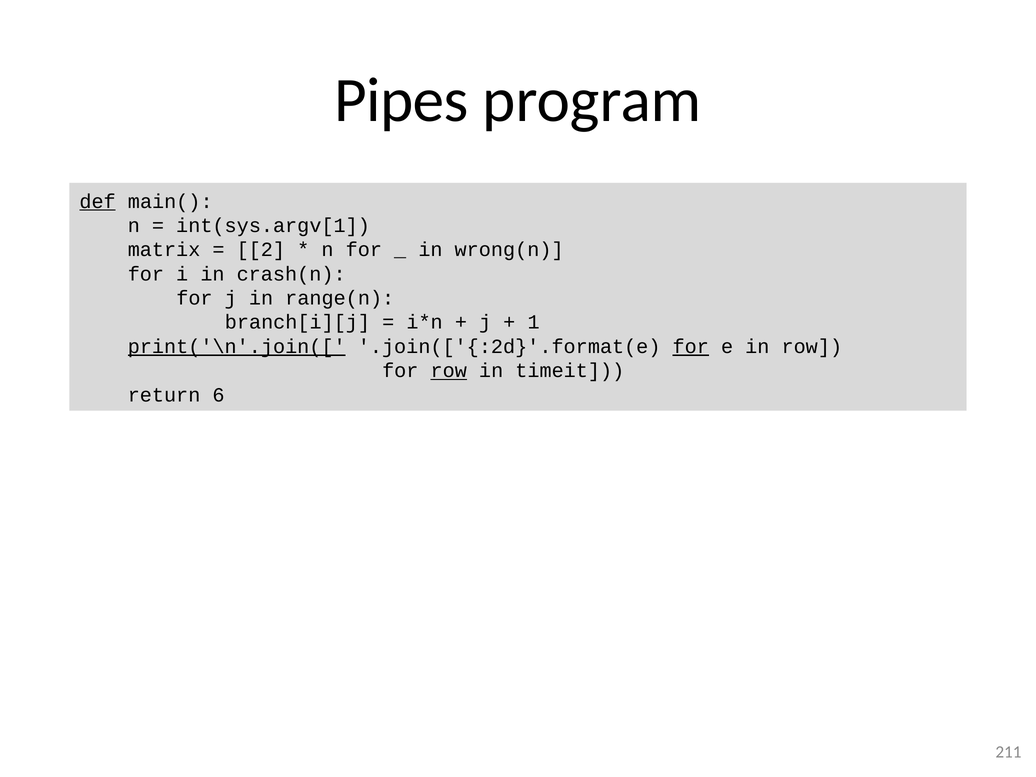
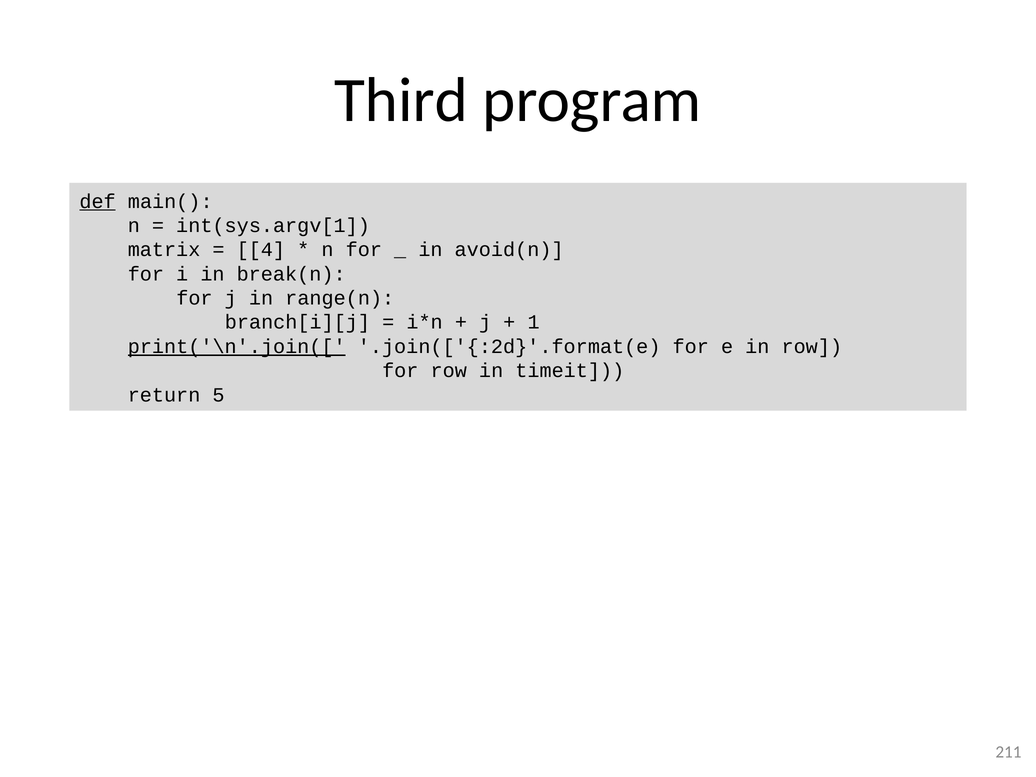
Pipes: Pipes -> Third (401, 100)
2: 2 -> 4 (261, 250)
wrong(n: wrong(n -> avoid(n (509, 250)
crash(n: crash(n -> break(n (291, 274)
for underline: present -> none (691, 347)
row underline: present -> none (449, 371)
6: 6 -> 5 (219, 395)
